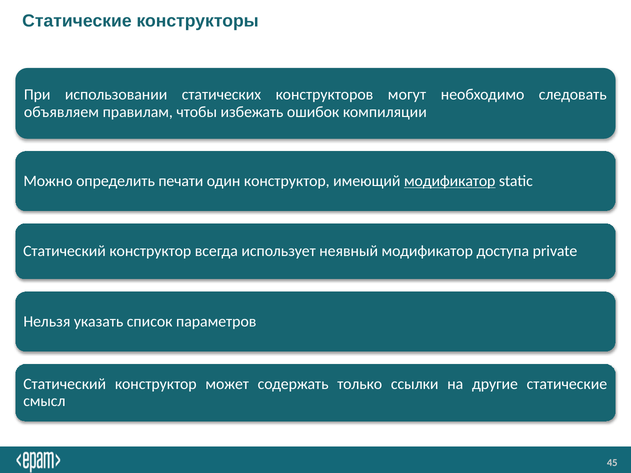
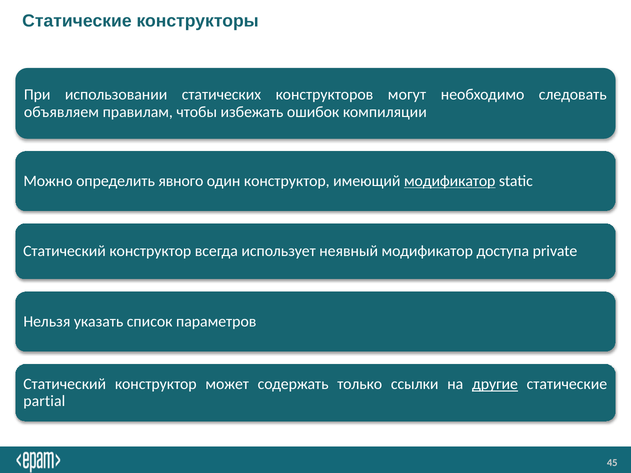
печати: печати -> явного (181, 181)
другие underline: none -> present (495, 384)
смысл: смысл -> partial (44, 401)
